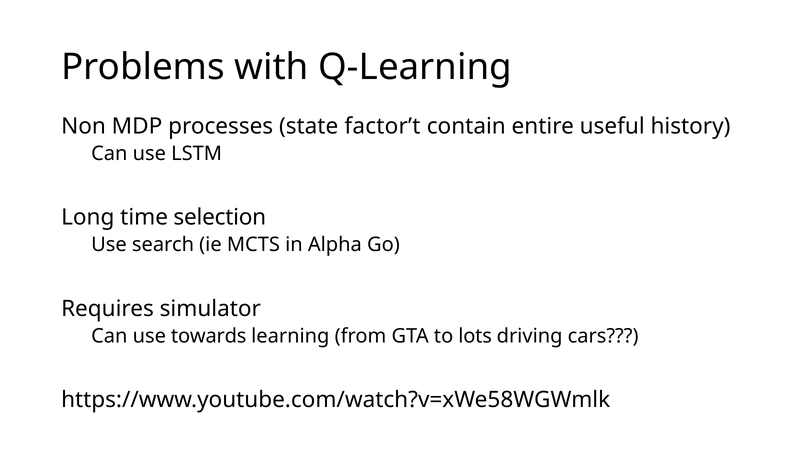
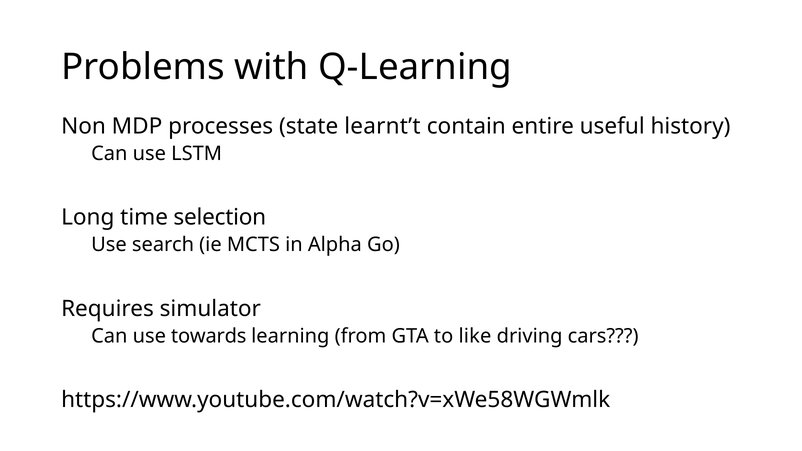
factor’t: factor’t -> learnt’t (382, 126)
lots: lots -> like (475, 336)
